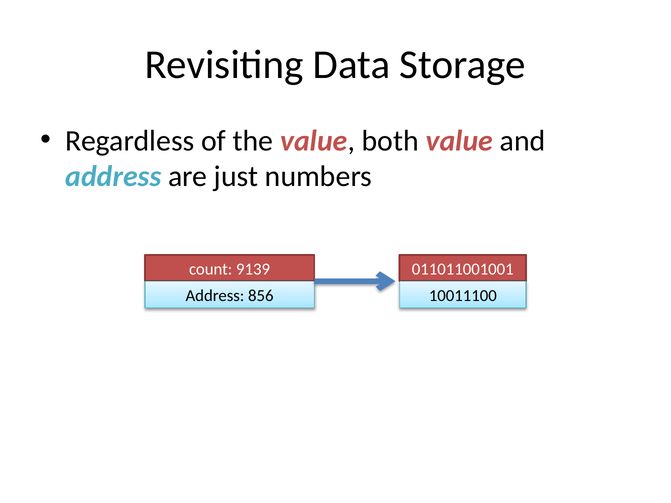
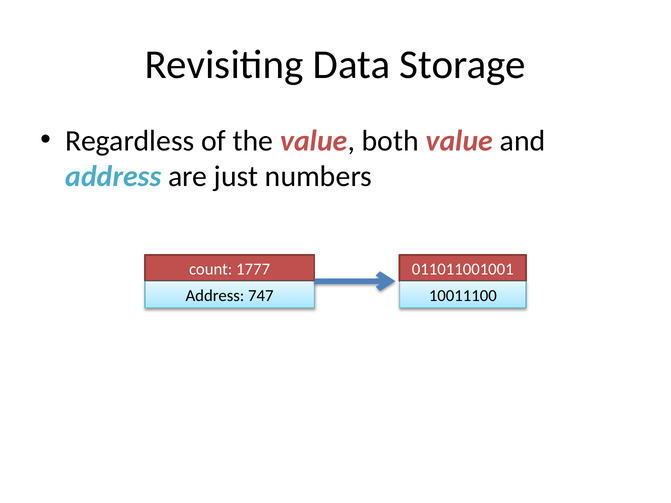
9139: 9139 -> 1777 (253, 269)
856: 856 -> 747 (261, 296)
